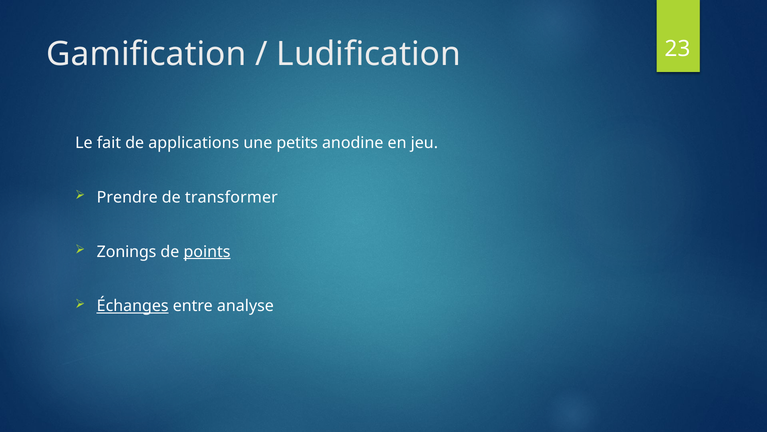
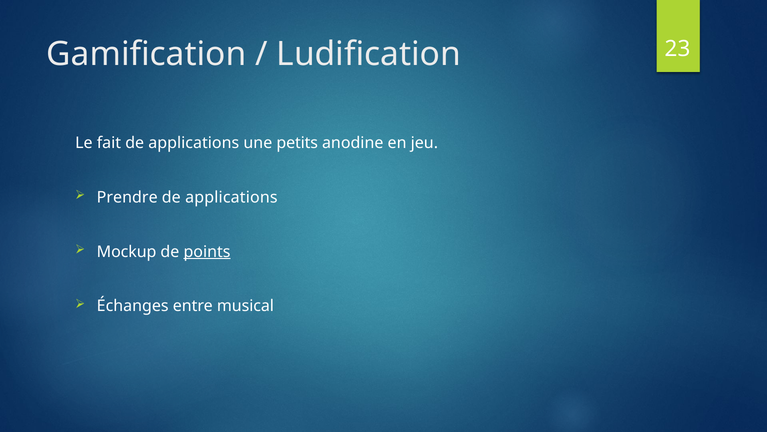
transformer: transformer -> applications (231, 197)
Zonings: Zonings -> Mockup (127, 251)
Échanges underline: present -> none (133, 306)
analyse: analyse -> musical (245, 306)
